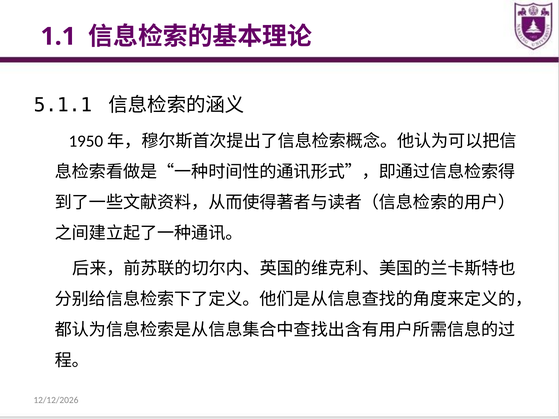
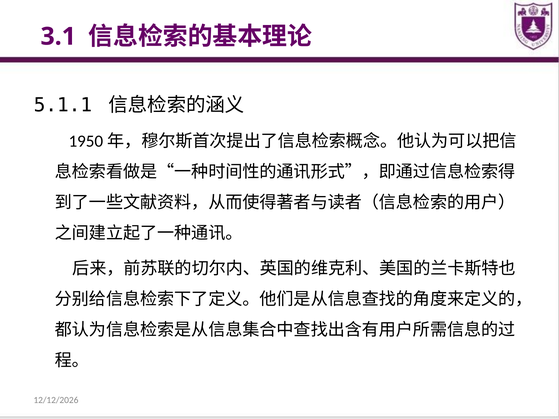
1.1: 1.1 -> 3.1 (58, 36)
